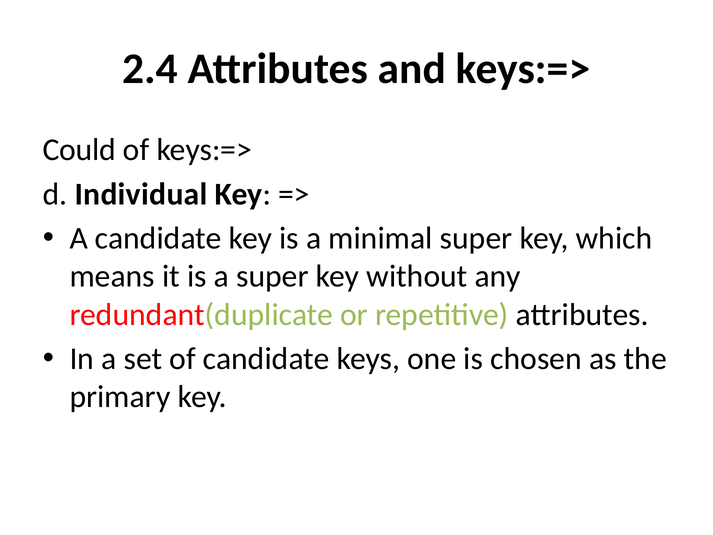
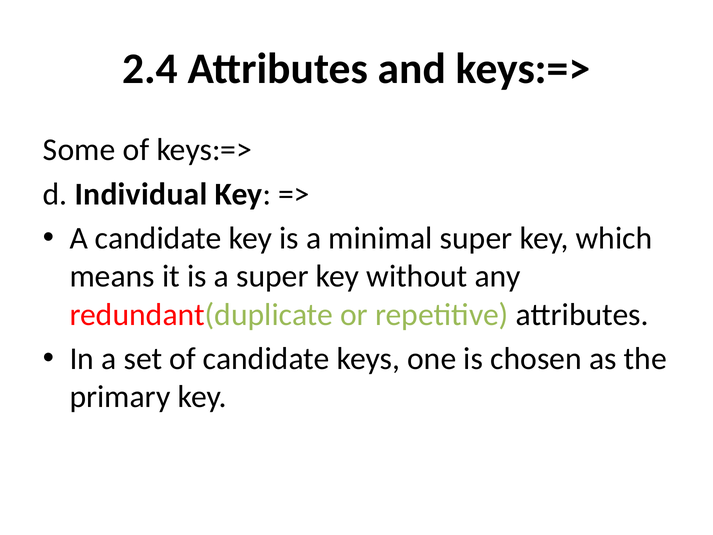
Could: Could -> Some (79, 150)
